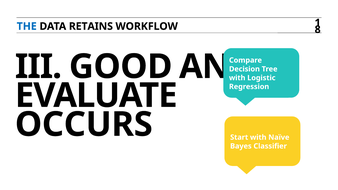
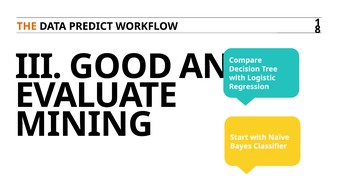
THE colour: blue -> orange (27, 26)
RETAINS: RETAINS -> PREDICT (91, 26)
OCCURS: OCCURS -> MINING (84, 124)
